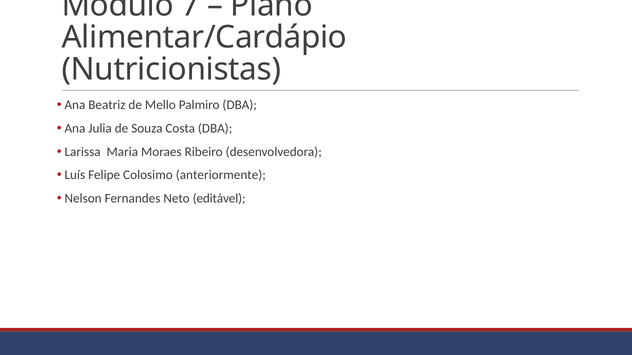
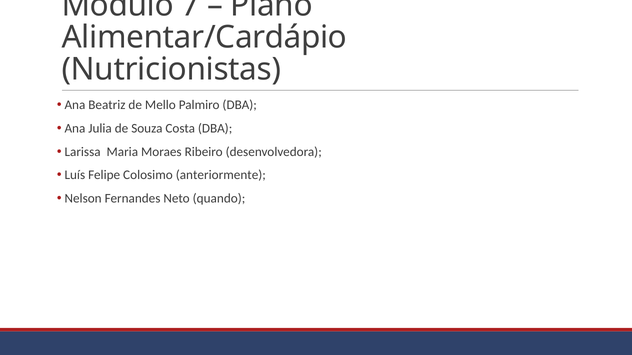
editável: editável -> quando (219, 199)
